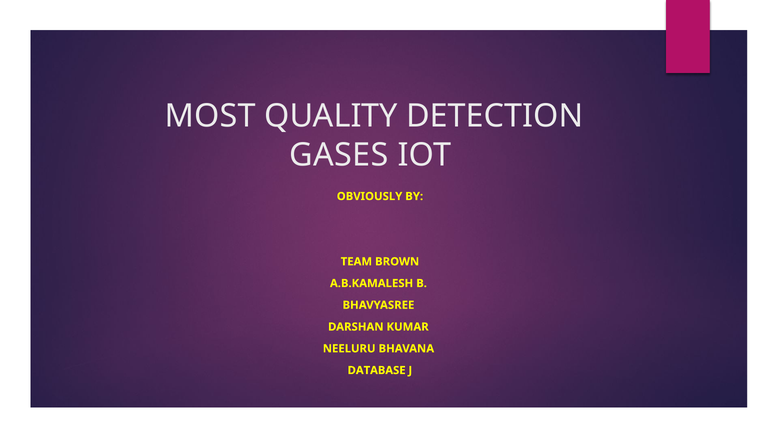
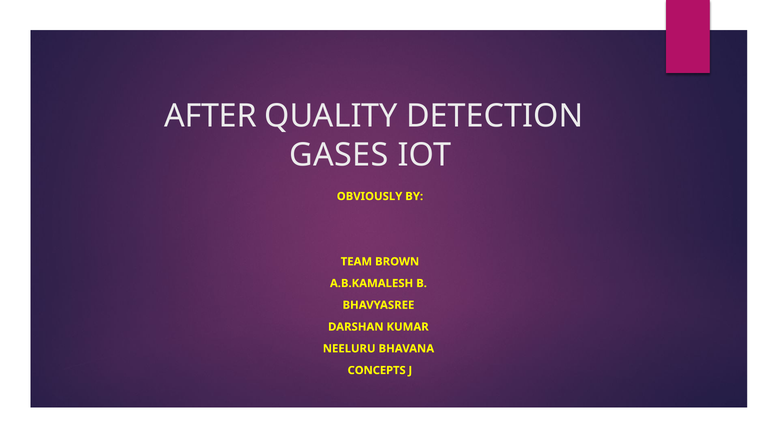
MOST: MOST -> AFTER (211, 116)
DATABASE: DATABASE -> CONCEPTS (377, 370)
